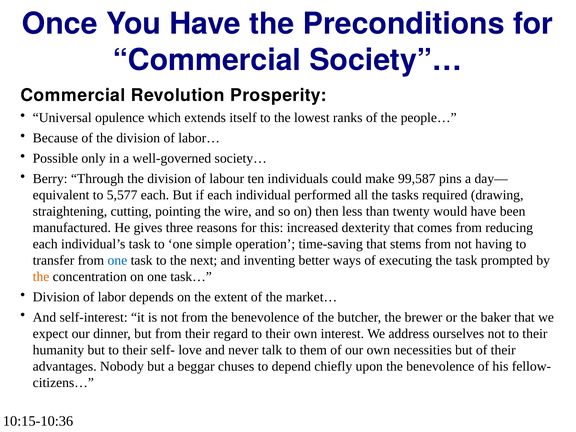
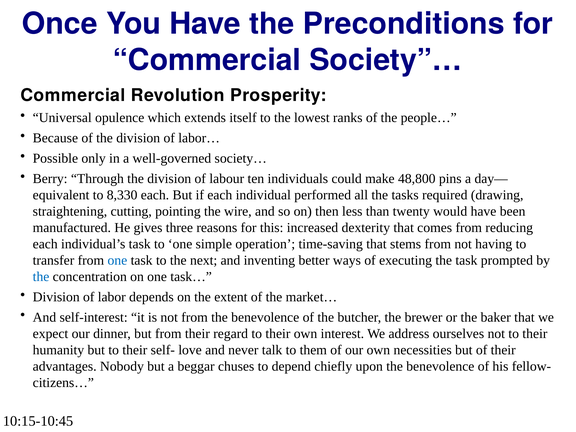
99,587: 99,587 -> 48,800 (417, 179)
5,577: 5,577 -> 8,330 (122, 195)
the colour: orange -> blue (41, 277)
10:15-10:36: 10:15-10:36 -> 10:15-10:45 (38, 421)
